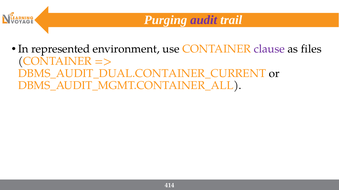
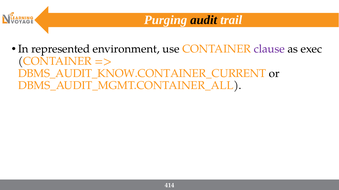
audit colour: purple -> black (204, 20)
files: files -> exec (311, 49)
DBMS_AUDIT_DUAL.CONTAINER_CURRENT: DBMS_AUDIT_DUAL.CONTAINER_CURRENT -> DBMS_AUDIT_KNOW.CONTAINER_CURRENT (142, 74)
